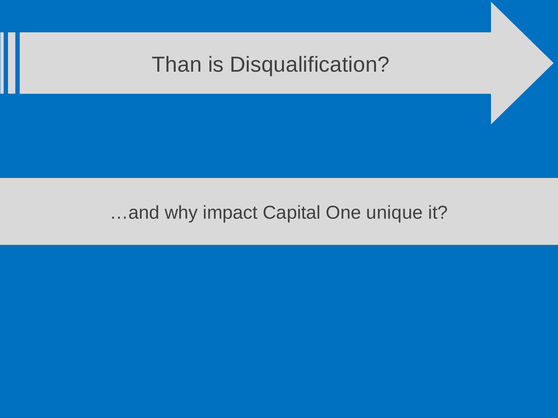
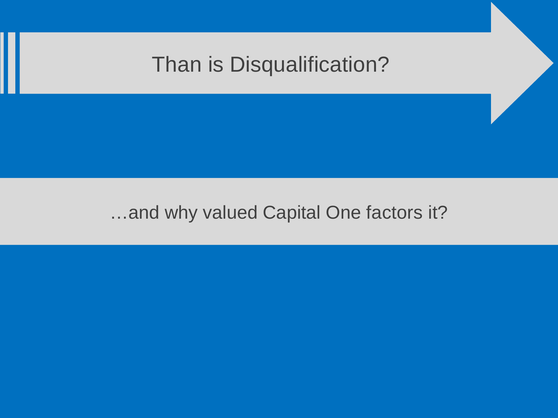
impact: impact -> valued (230, 213)
unique: unique -> factors (395, 213)
